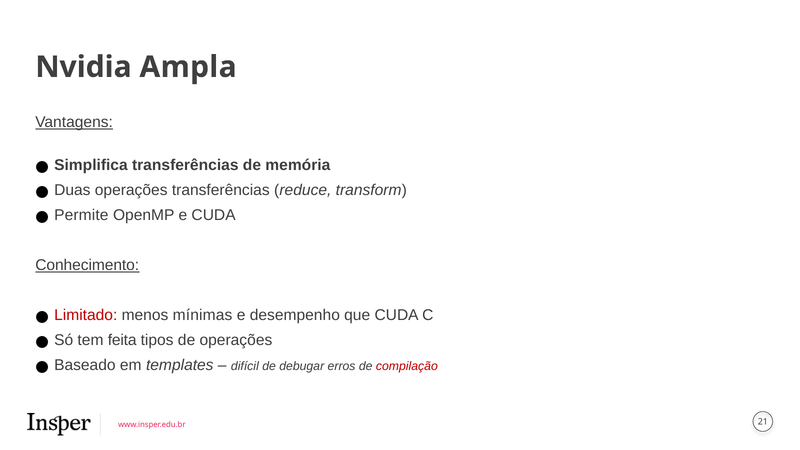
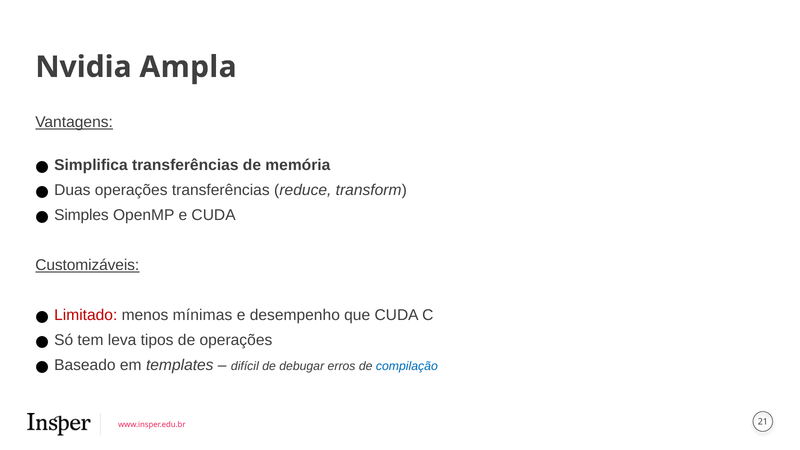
Permite: Permite -> Simples (81, 215)
Conhecimento: Conhecimento -> Customizáveis (87, 265)
feita: feita -> leva (122, 340)
compilação colour: red -> blue (407, 366)
